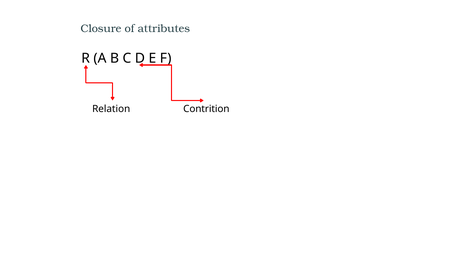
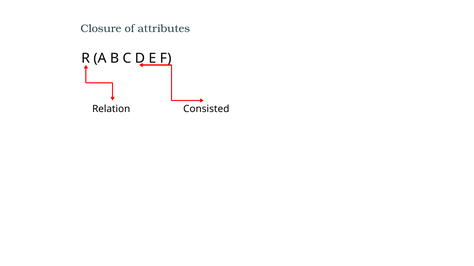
Contrition: Contrition -> Consisted (206, 109)
